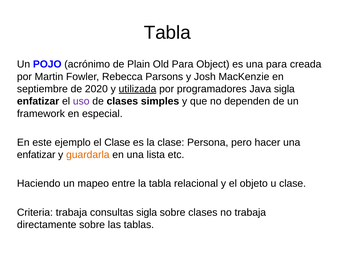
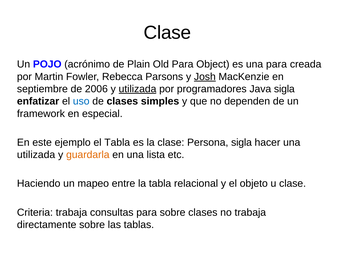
Tabla: Tabla -> Clase (167, 33)
Josh underline: none -> present (205, 77)
2020: 2020 -> 2006 (96, 89)
uso colour: purple -> blue (81, 101)
el Clase: Clase -> Tabla (117, 142)
Persona pero: pero -> sigla (242, 142)
enfatizar: enfatizar -> utilizada (36, 155)
consultas sigla: sigla -> para (147, 212)
